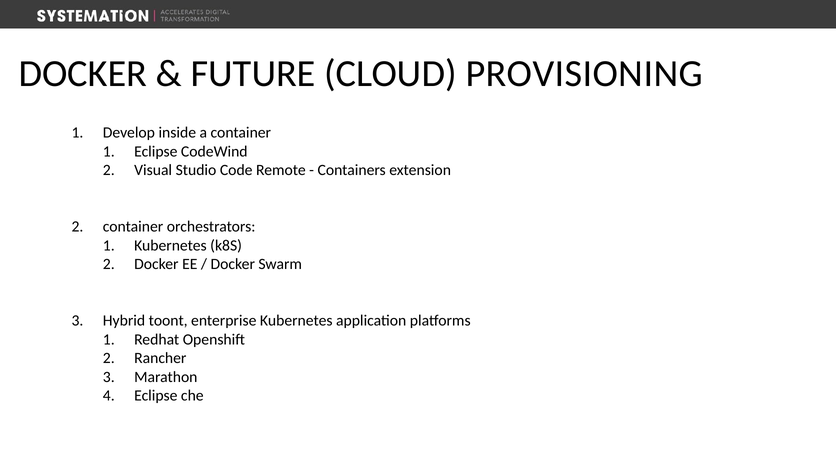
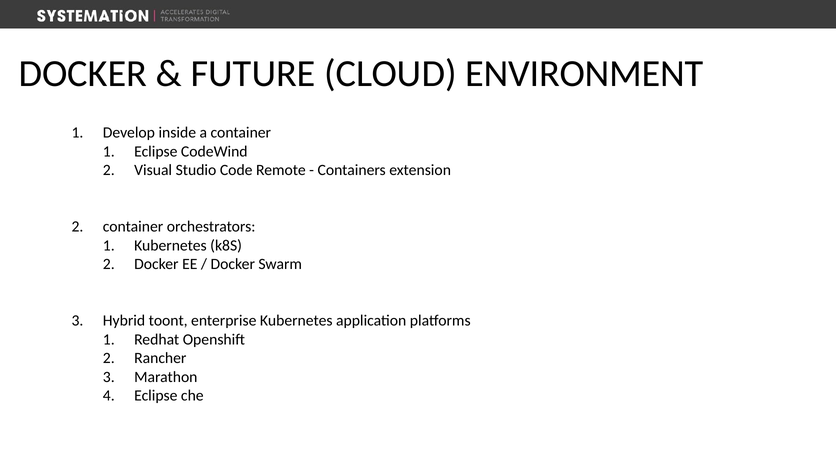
PROVISIONING: PROVISIONING -> ENVIRONMENT (585, 73)
